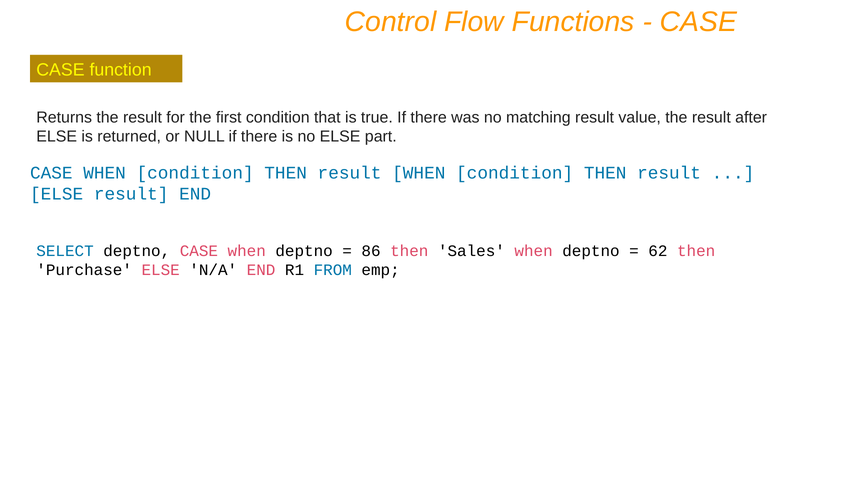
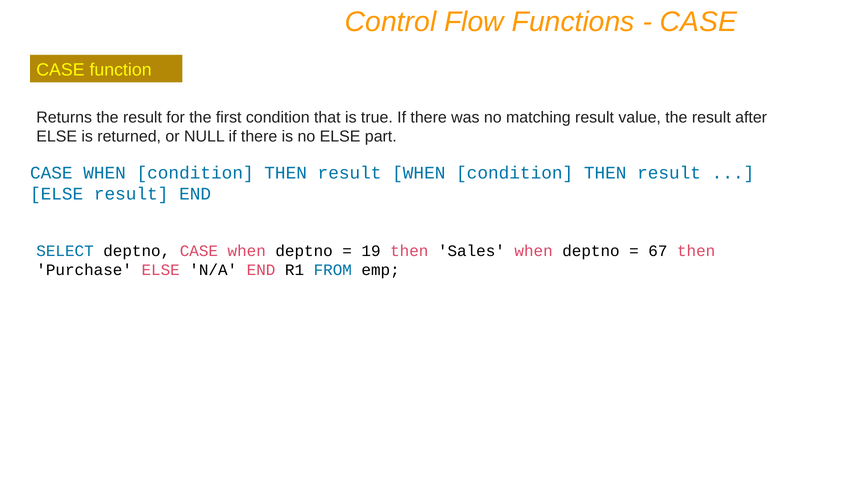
86: 86 -> 19 (371, 251)
62: 62 -> 67 (658, 251)
